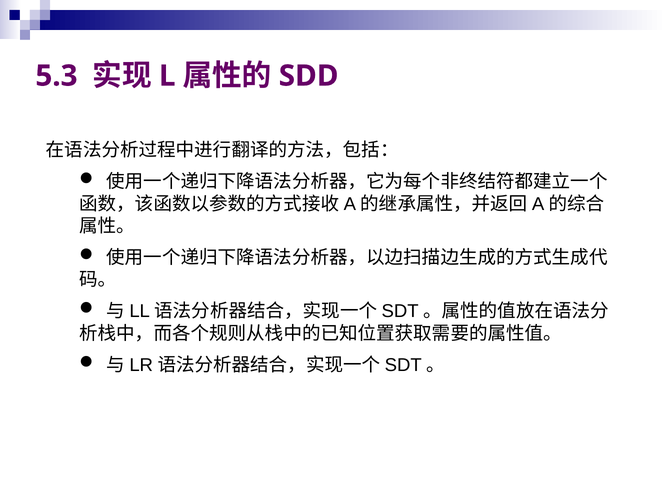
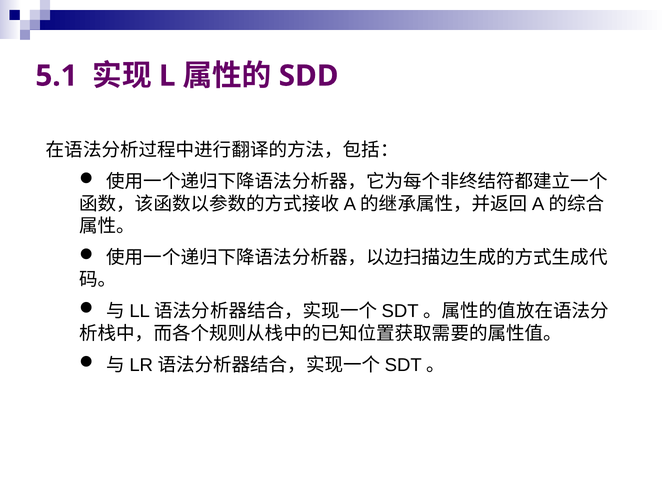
5.3: 5.3 -> 5.1 (56, 76)
